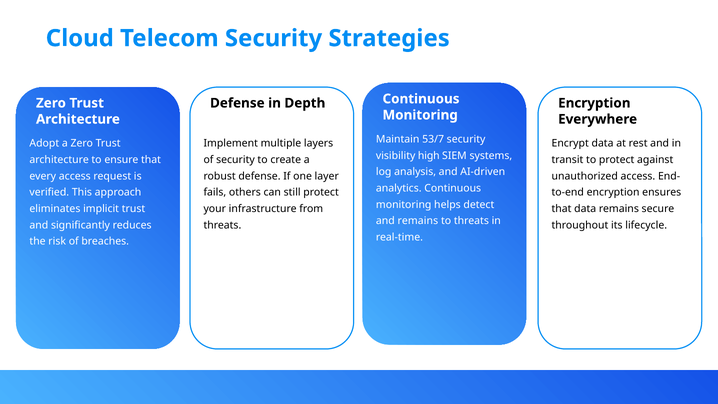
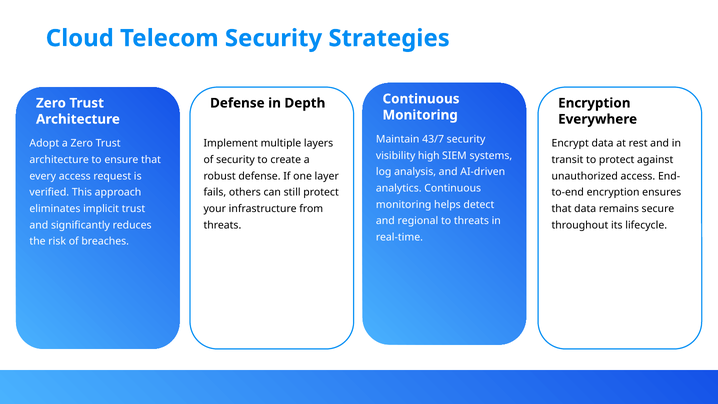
53/7: 53/7 -> 43/7 (433, 139)
and remains: remains -> regional (418, 221)
